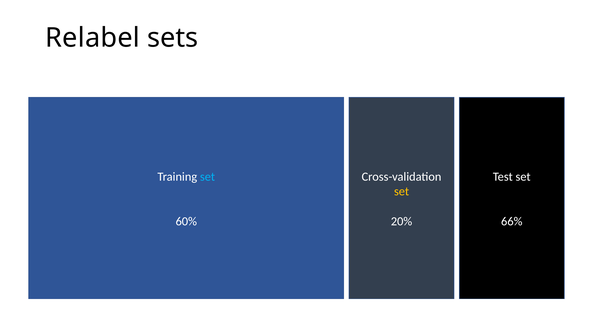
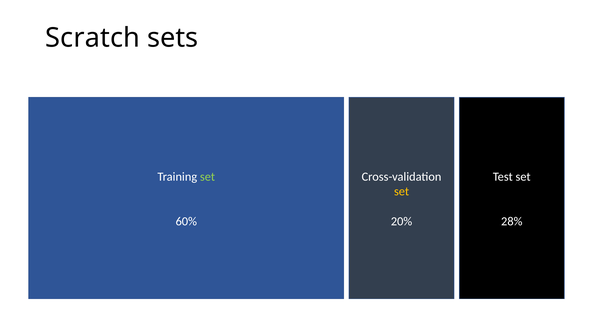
Relabel: Relabel -> Scratch (93, 38)
set colour: light blue -> light green (208, 176)
66%: 66% -> 28% (512, 221)
